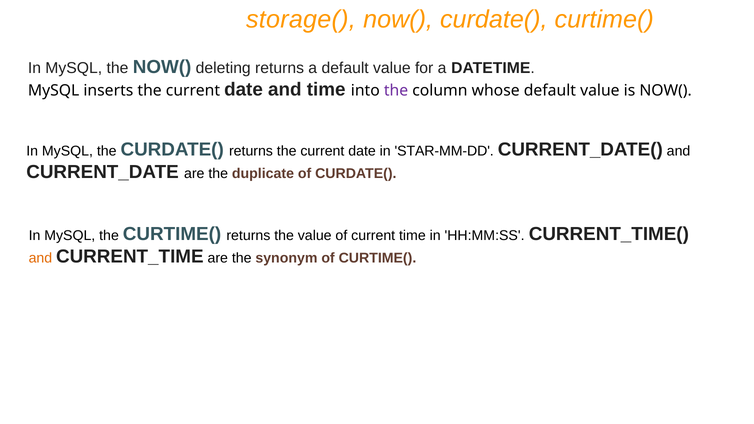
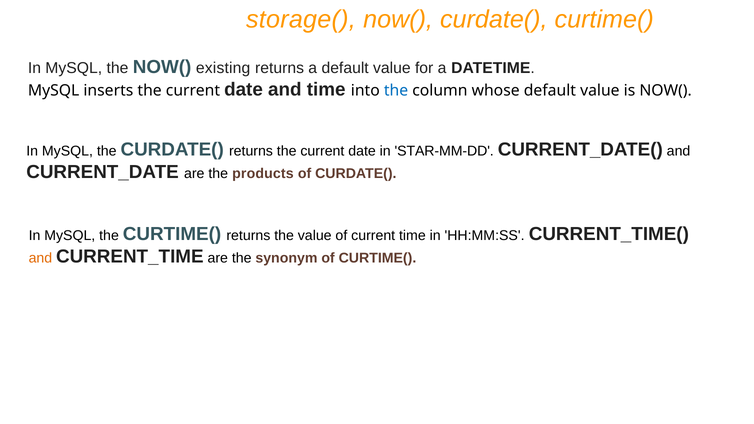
deleting: deleting -> existing (223, 68)
the colour: purple -> blue (396, 91)
duplicate: duplicate -> products (263, 174)
